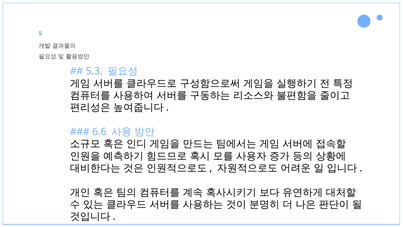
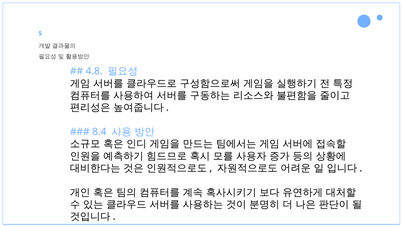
5.3: 5.3 -> 4.8 (94, 71)
6.6: 6.6 -> 8.4 (99, 132)
